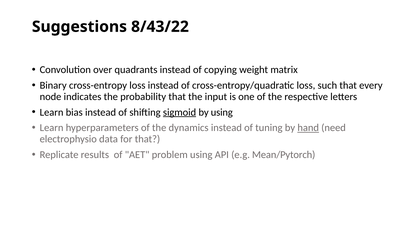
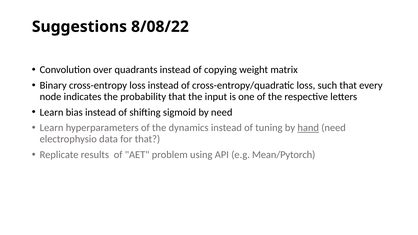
8/43/22: 8/43/22 -> 8/08/22 (160, 27)
sigmoid underline: present -> none (180, 112)
by using: using -> need (222, 112)
